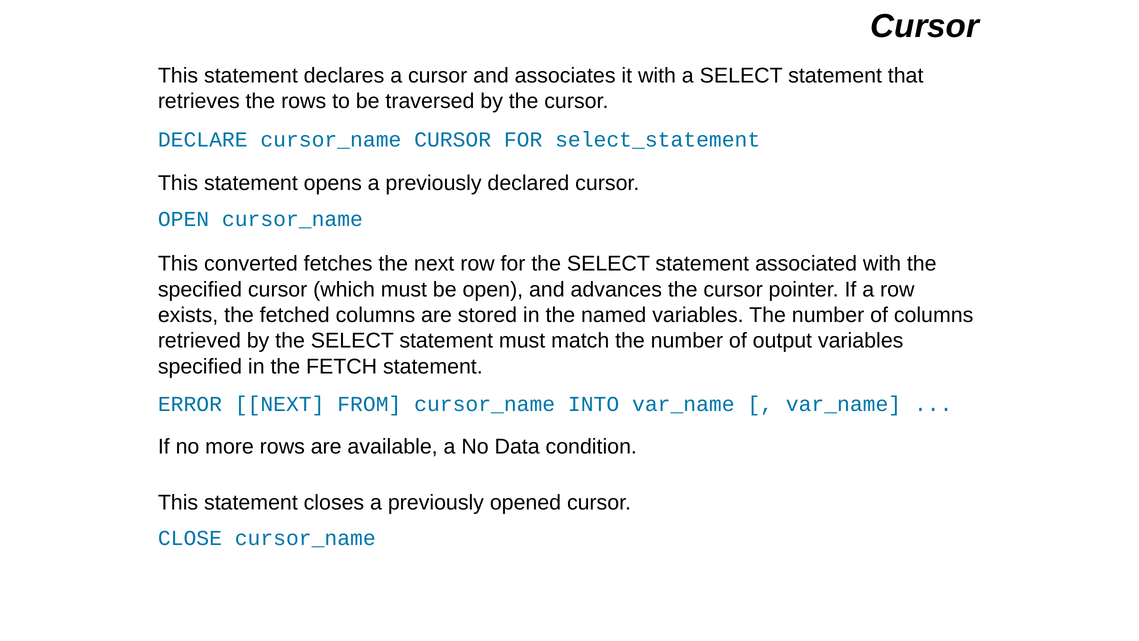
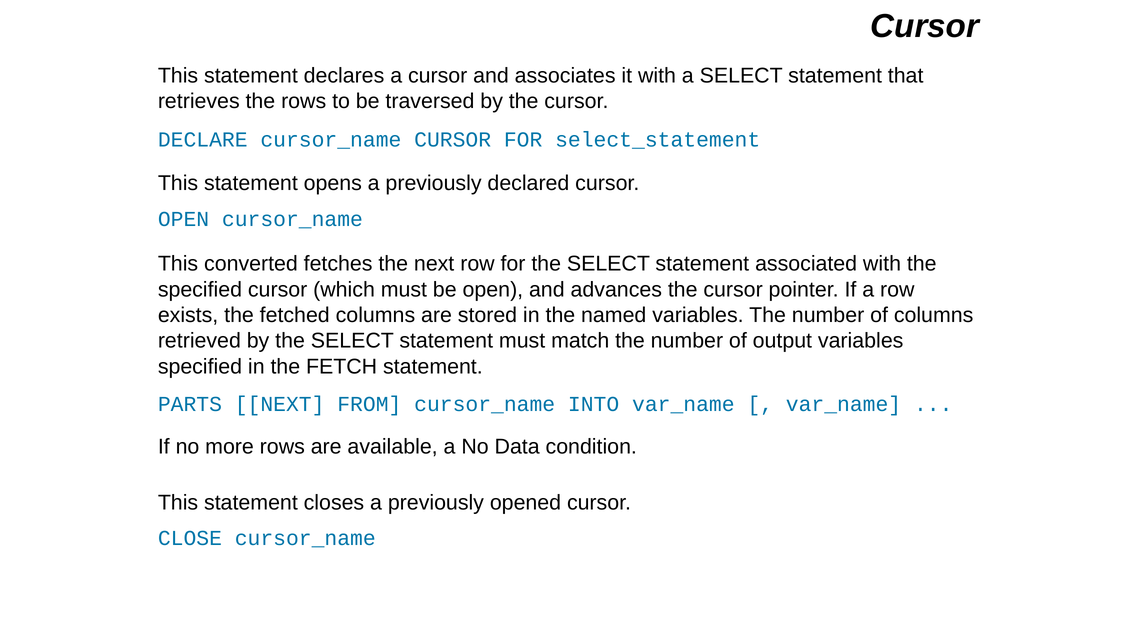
ERROR: ERROR -> PARTS (190, 404)
